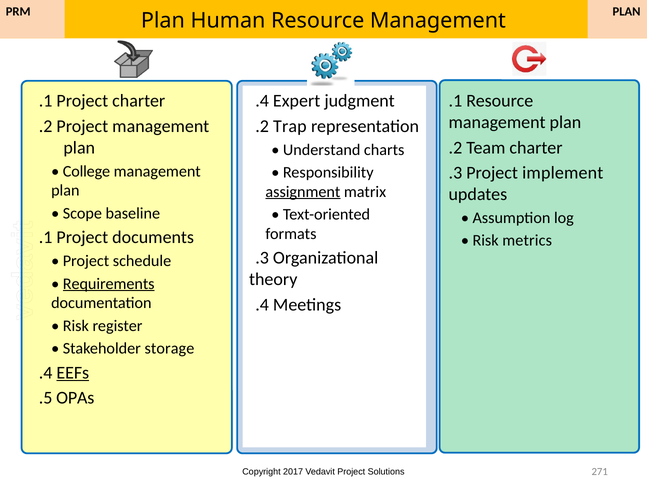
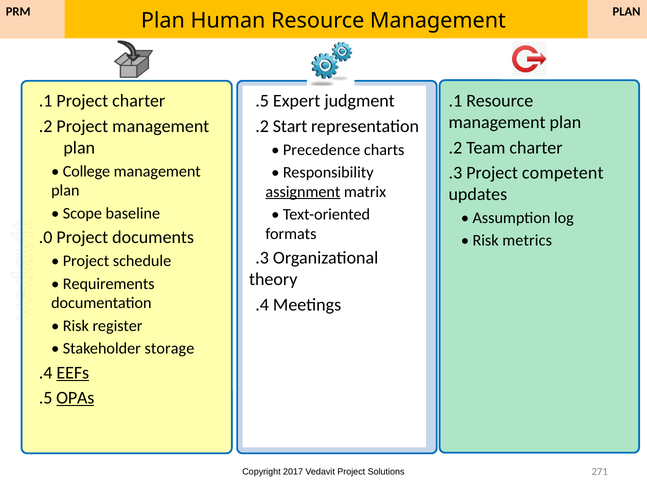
.4: .4 -> .5 (262, 101)
Trap: Trap -> Start (290, 126)
Understand: Understand -> Precedence (322, 150)
implement: implement -> competent (563, 173)
.1: .1 -> .0 (46, 238)
Requirements underline: present -> none (109, 284)
OPAs underline: none -> present (75, 398)
